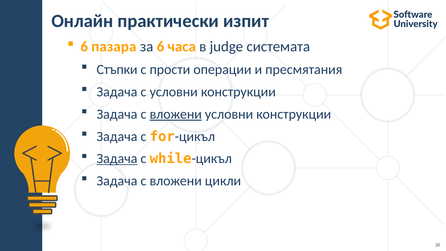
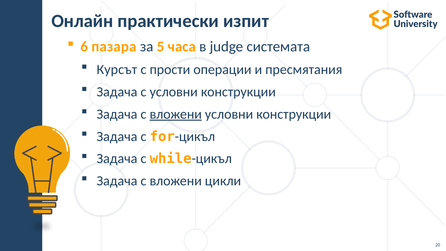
за 6: 6 -> 5 (161, 47)
Стъпки: Стъпки -> Курсът (117, 69)
Задача underline: present -> none (117, 159)
